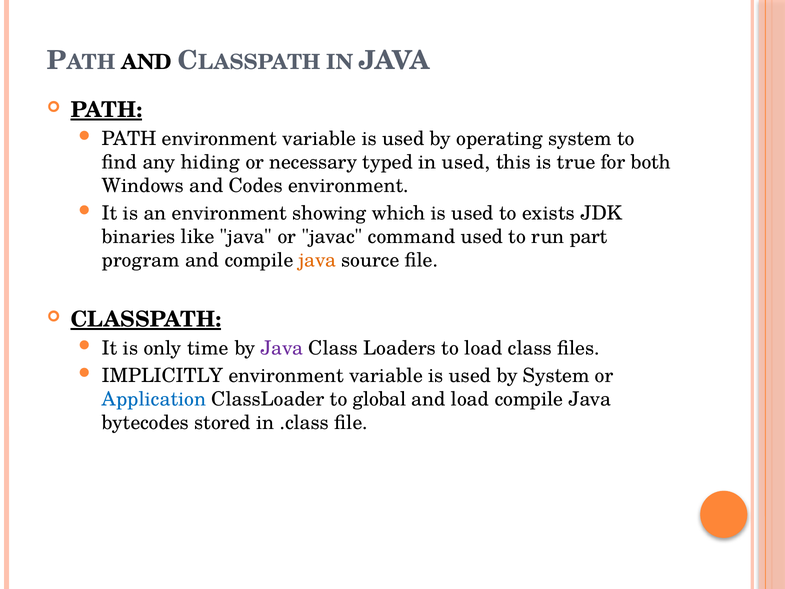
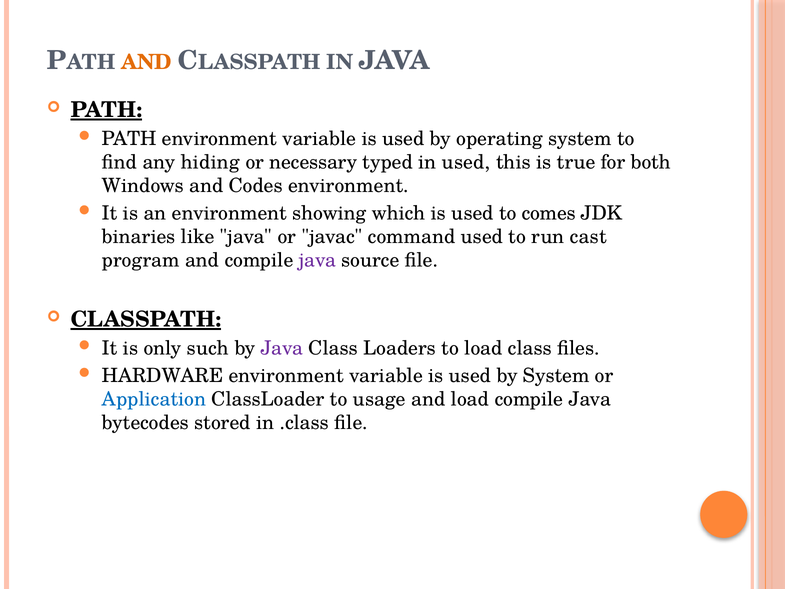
AND colour: black -> orange (147, 62)
exists: exists -> comes (549, 213)
part: part -> cast (588, 237)
java colour: orange -> purple (317, 260)
time: time -> such (208, 348)
IMPLICITLY: IMPLICITLY -> HARDWARE (163, 376)
global: global -> usage (379, 399)
